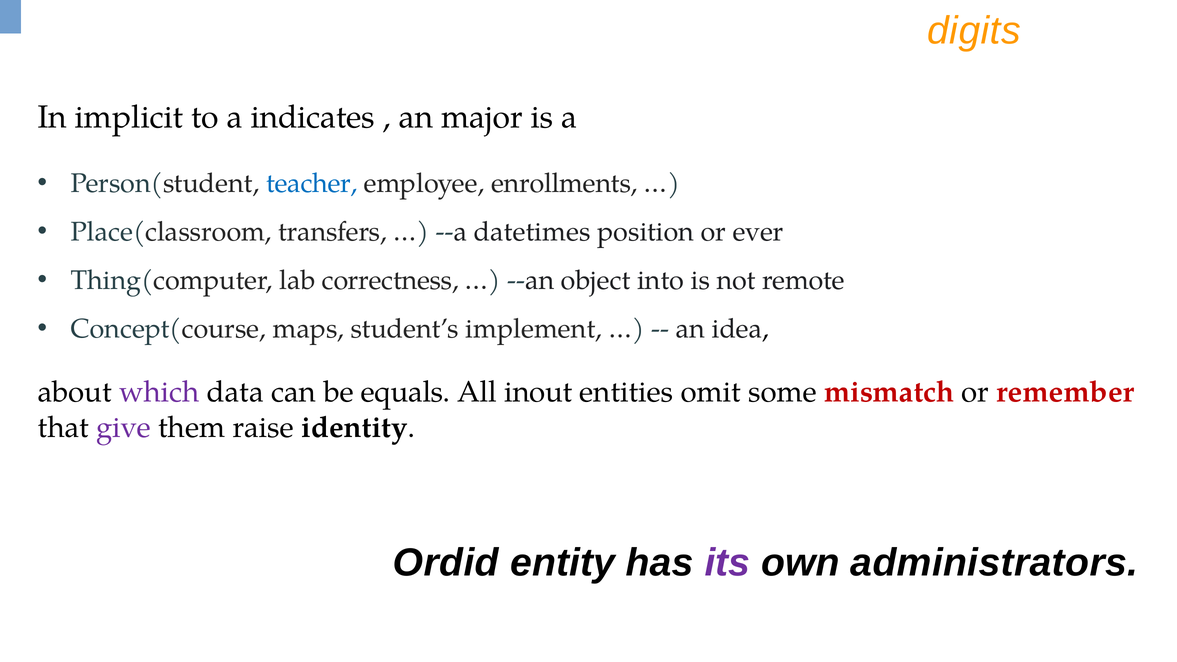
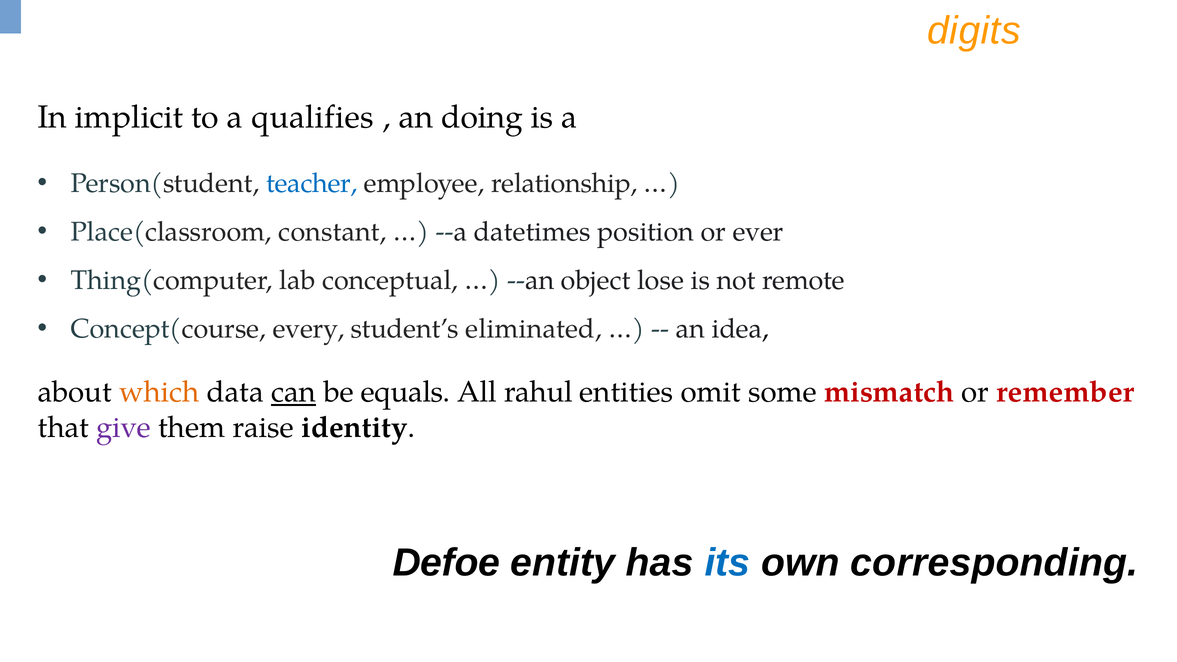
indicates: indicates -> qualifies (313, 117)
major: major -> doing (482, 117)
enrollments: enrollments -> relationship (564, 183)
transfers: transfers -> constant (333, 232)
correctness: correctness -> conceptual (390, 280)
into: into -> lose (661, 280)
maps: maps -> every (309, 329)
implement: implement -> eliminated (534, 329)
which colour: purple -> orange (159, 392)
can underline: none -> present (294, 392)
inout: inout -> rahul (538, 392)
Ordid: Ordid -> Defoe (446, 563)
its colour: purple -> blue (727, 563)
administrators: administrators -> corresponding (994, 563)
